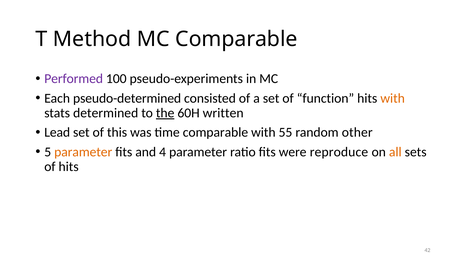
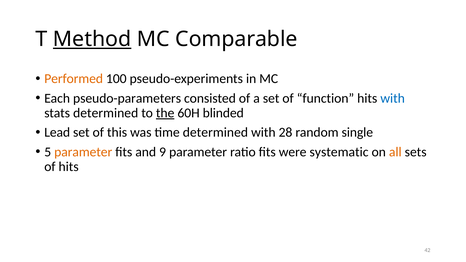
Method underline: none -> present (92, 39)
Performed colour: purple -> orange (74, 79)
pseudo-determined: pseudo-determined -> pseudo-parameters (127, 98)
with colour: orange -> blue (393, 98)
written: written -> blinded (223, 113)
time comparable: comparable -> determined (215, 133)
55: 55 -> 28 (285, 133)
other: other -> single (357, 133)
4: 4 -> 9 (163, 152)
reproduce: reproduce -> systematic (339, 152)
